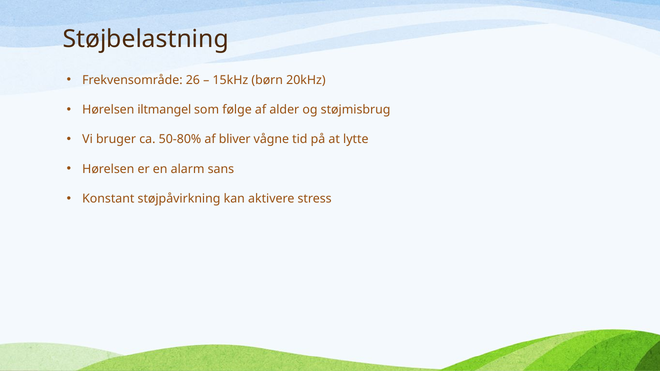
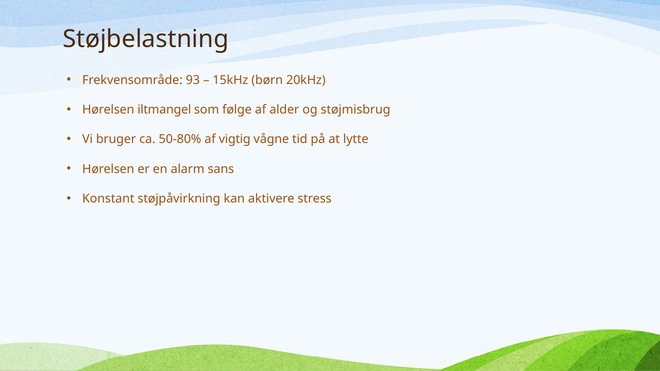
26: 26 -> 93 (193, 80)
bliver: bliver -> vigtig (235, 139)
